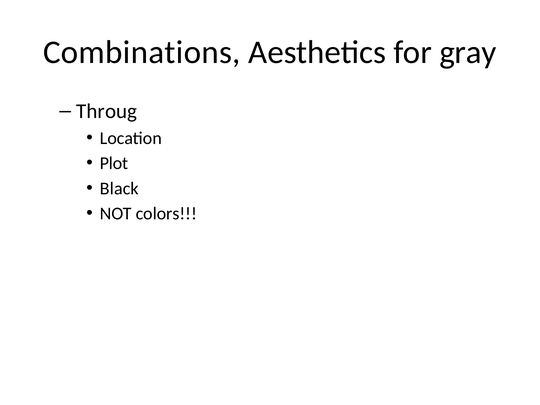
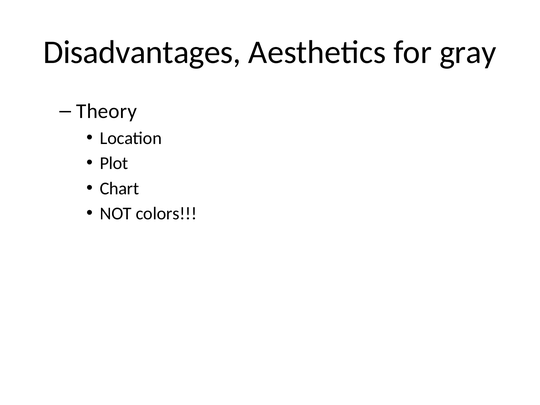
Combinations: Combinations -> Disadvantages (142, 52)
Throug: Throug -> Theory (107, 111)
Black: Black -> Chart (119, 188)
